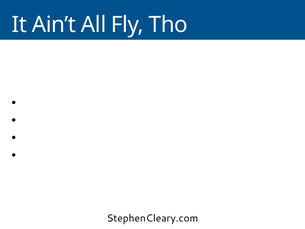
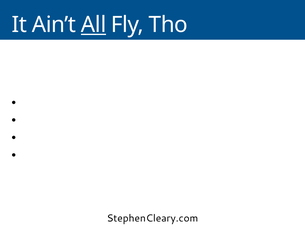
All underline: none -> present (94, 25)
